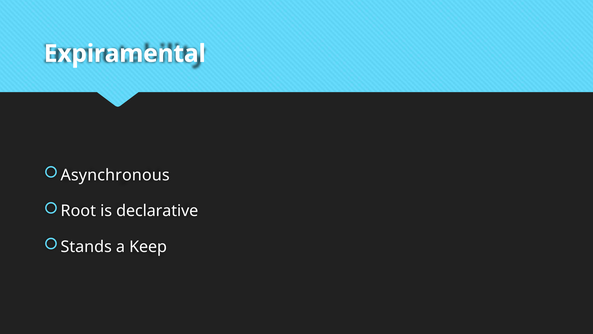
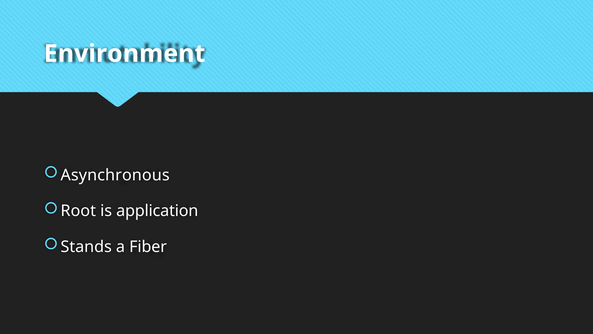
Expiramental: Expiramental -> Environment (125, 54)
declarative: declarative -> application (157, 211)
Keep: Keep -> Fiber (148, 247)
